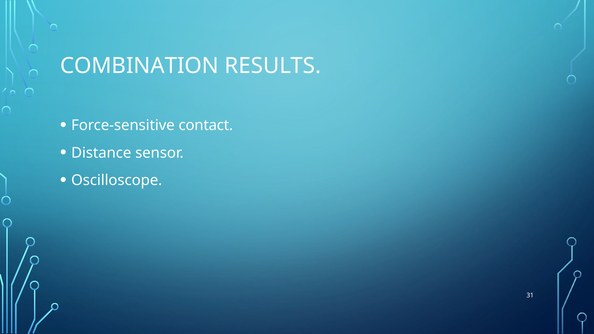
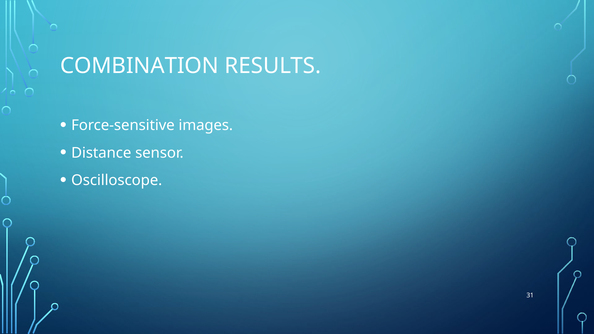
contact: contact -> images (206, 125)
